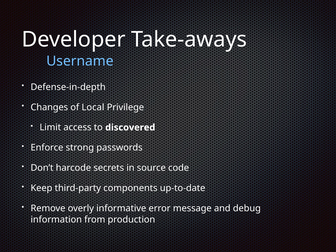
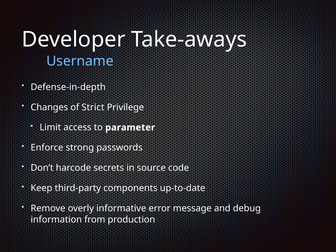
Local: Local -> Strict (93, 107)
discovered: discovered -> parameter (130, 127)
